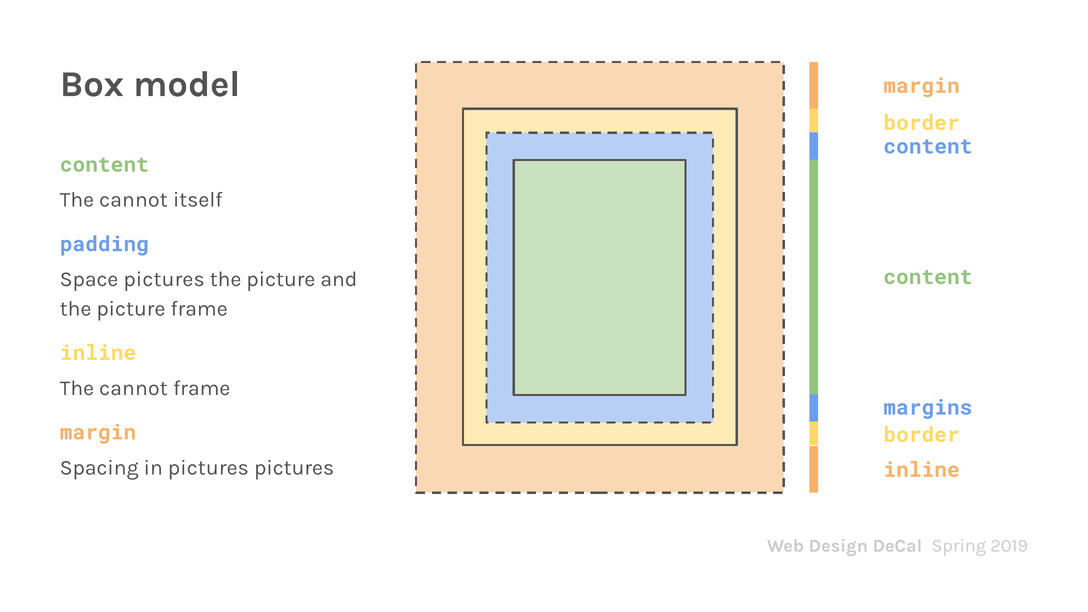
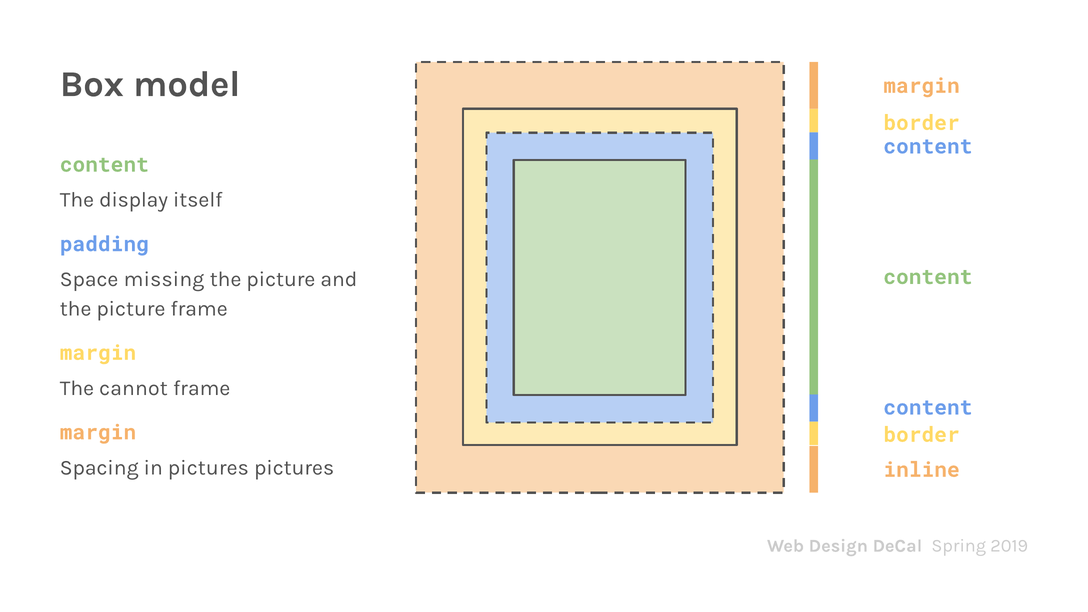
cannot: cannot -> display (134, 200)
Space pictures: pictures -> missing (164, 279)
inline: inline -> margin (98, 353)
margins: margins -> content (928, 408)
